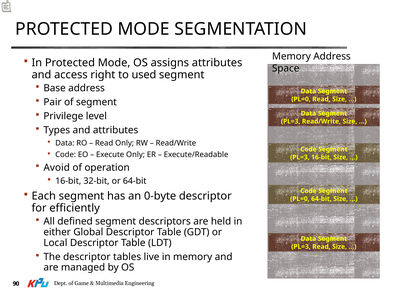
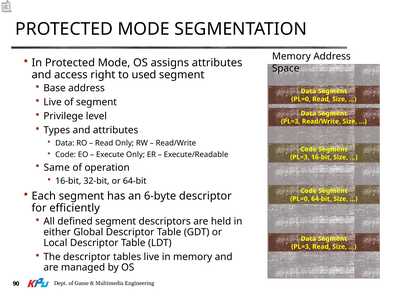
Pair: Pair -> Live (53, 102)
Avoid: Avoid -> Same (57, 167)
0-byte: 0-byte -> 6-byte (160, 195)
